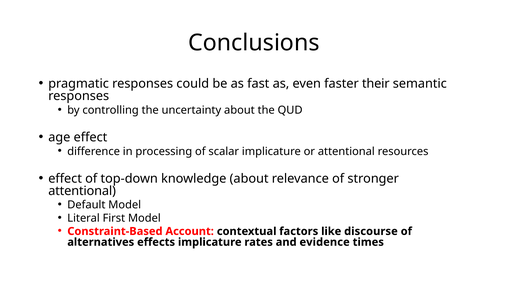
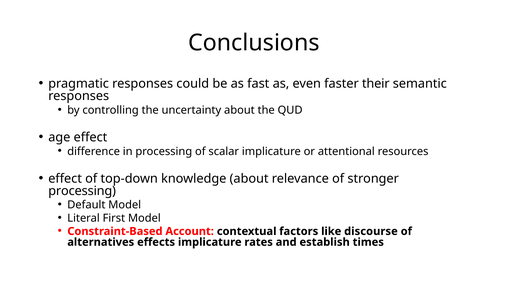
attentional: attentional -> processing (82, 191)
evidence: evidence -> establish (325, 242)
